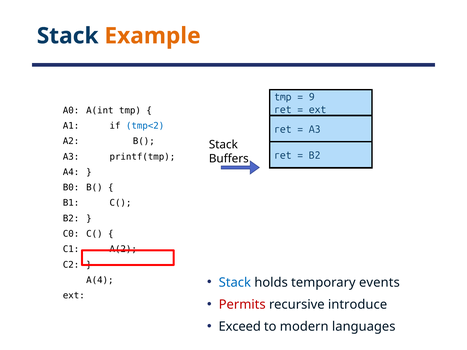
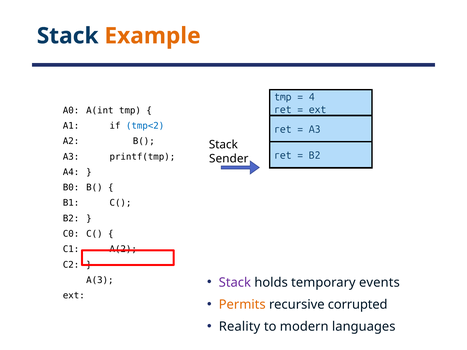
9: 9 -> 4 (312, 97)
Buffers: Buffers -> Sender (229, 159)
Stack colour: blue -> purple (235, 283)
A(4: A(4 -> A(3 (100, 280)
Permits colour: red -> orange (242, 305)
introduce: introduce -> corrupted (358, 305)
Exceed: Exceed -> Reality (240, 327)
